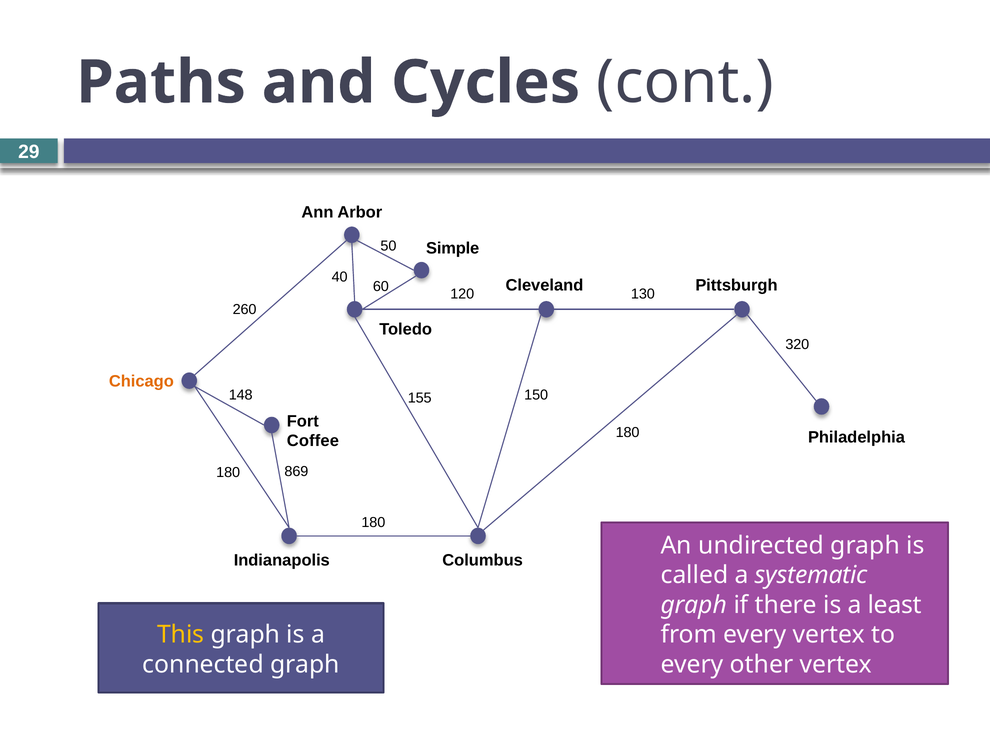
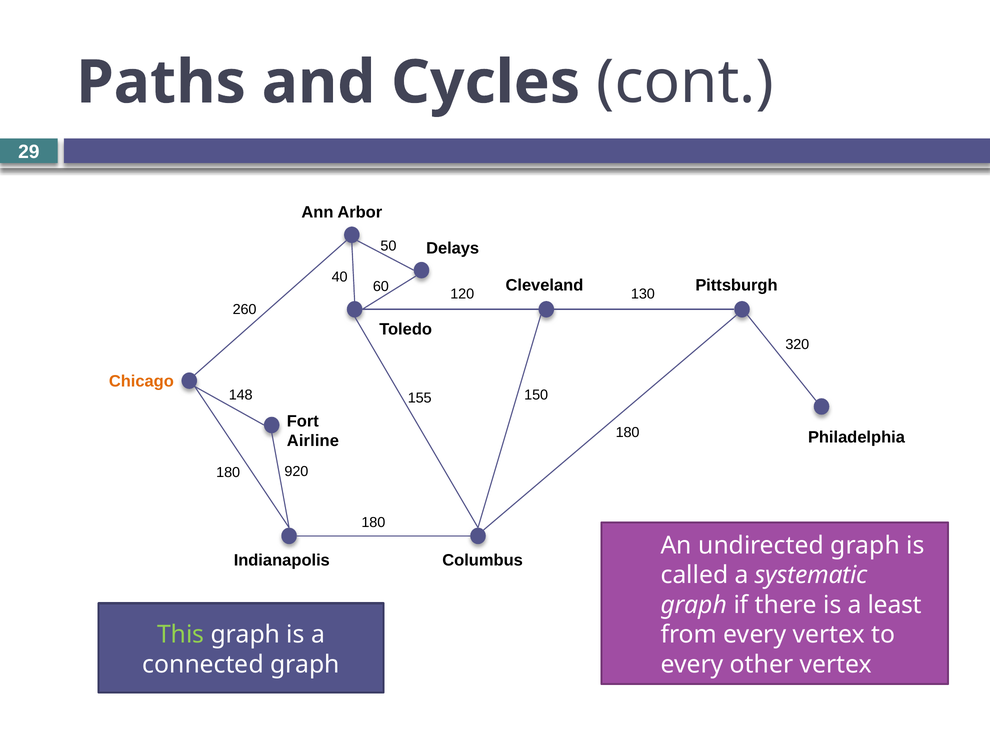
Simple: Simple -> Delays (453, 249)
Coffee: Coffee -> Airline (313, 441)
869: 869 -> 920 (296, 472)
This colour: yellow -> light green (181, 635)
